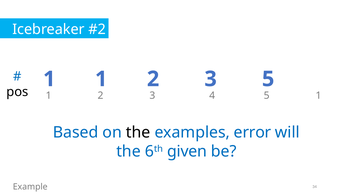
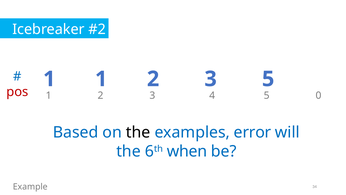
pos colour: black -> red (17, 92)
1: 1 -> 0 (319, 95)
given: given -> when (187, 151)
